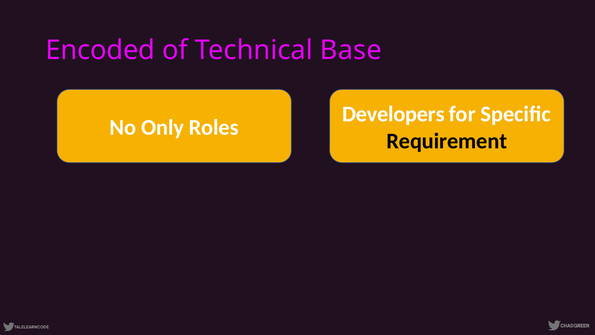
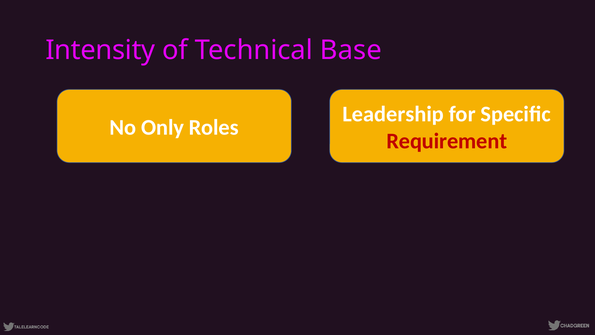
Encoded: Encoded -> Intensity (100, 50)
Developers: Developers -> Leadership (393, 114)
Requirement colour: black -> red (447, 141)
